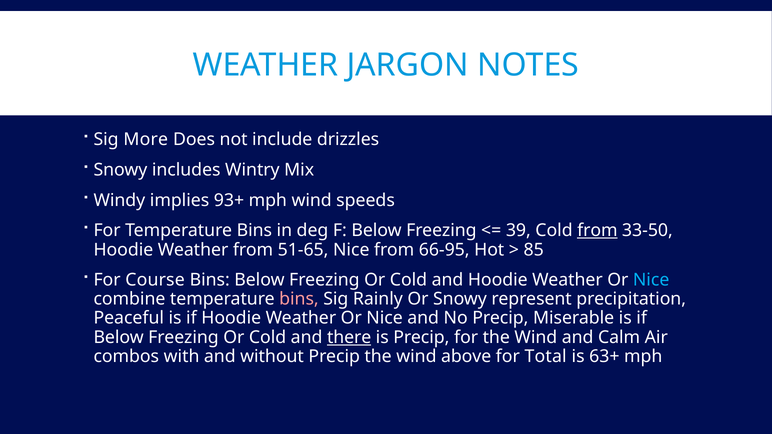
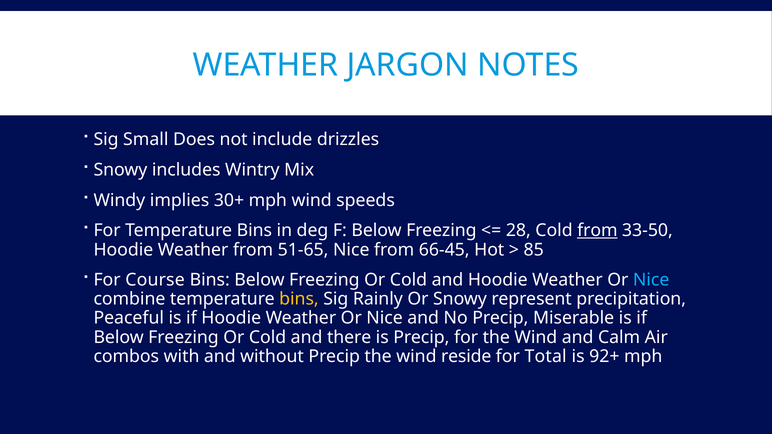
More: More -> Small (146, 140)
93+: 93+ -> 30+ (229, 200)
39: 39 -> 28 (518, 231)
66-95: 66-95 -> 66-45 (444, 250)
bins colour: pink -> yellow (299, 299)
there underline: present -> none (349, 337)
above: above -> reside (466, 356)
63+: 63+ -> 92+ (604, 356)
